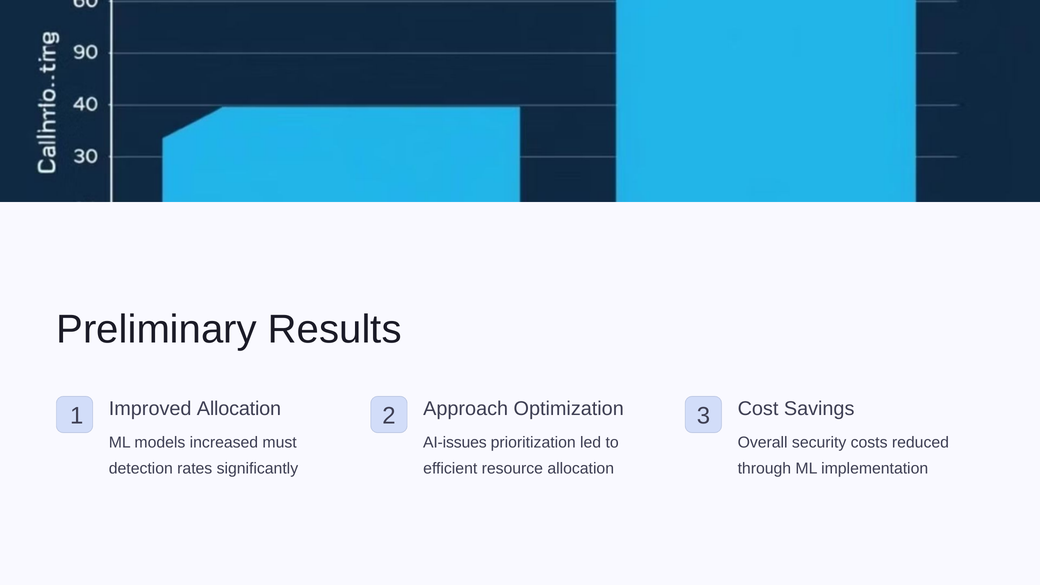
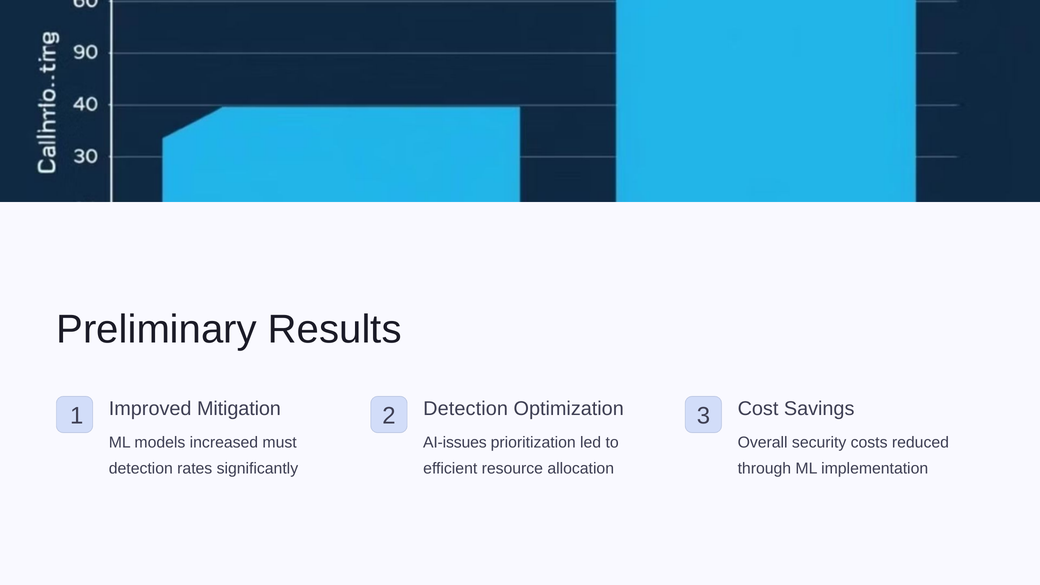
Improved Allocation: Allocation -> Mitigation (239, 408)
2 Approach: Approach -> Detection (466, 408)
